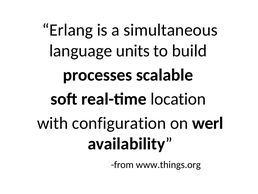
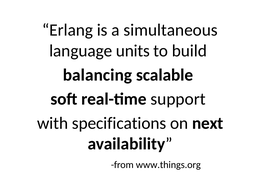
processes: processes -> balancing (97, 75)
location: location -> support (178, 99)
configuration: configuration -> specifications (119, 123)
werl: werl -> next (208, 123)
